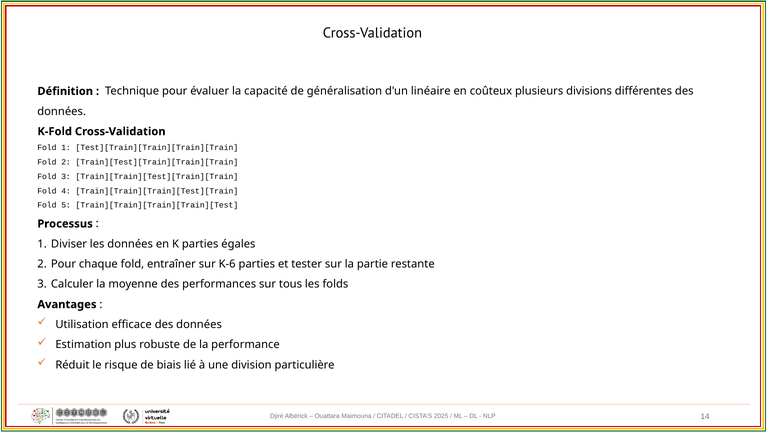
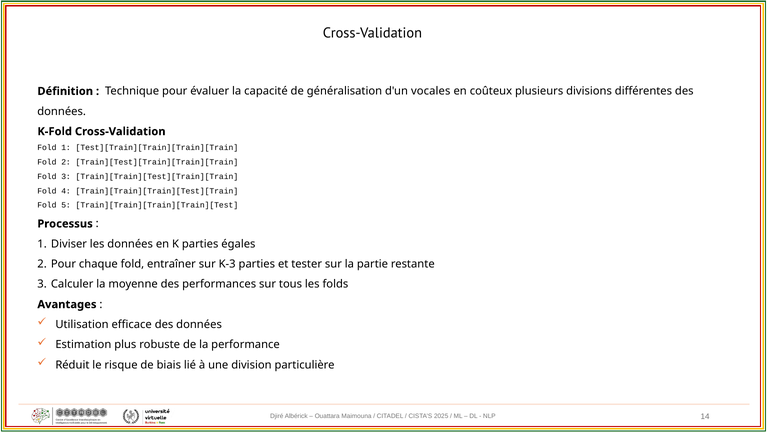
linéaire: linéaire -> vocales (431, 91)
K-6: K-6 -> K-3 (227, 264)
